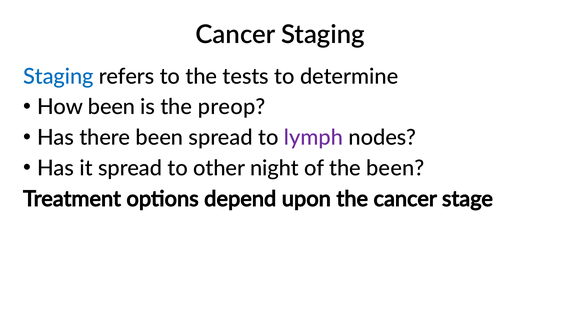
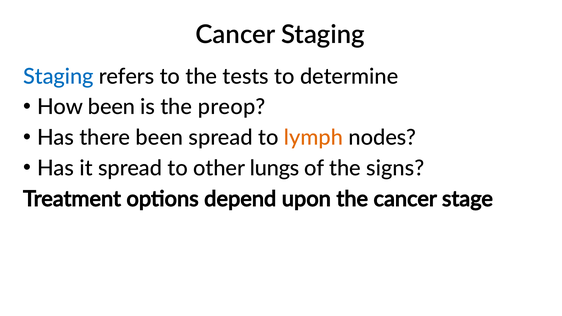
lymph colour: purple -> orange (313, 138)
night: night -> lungs (275, 168)
the been: been -> signs (395, 168)
